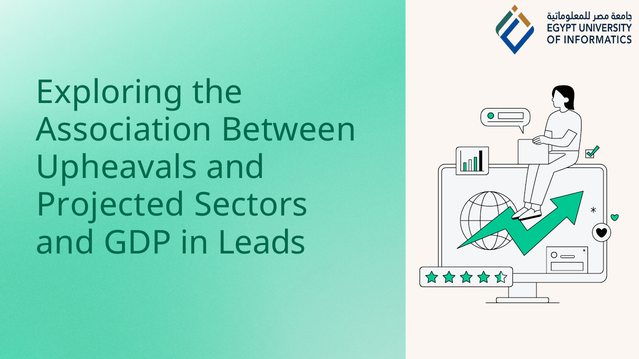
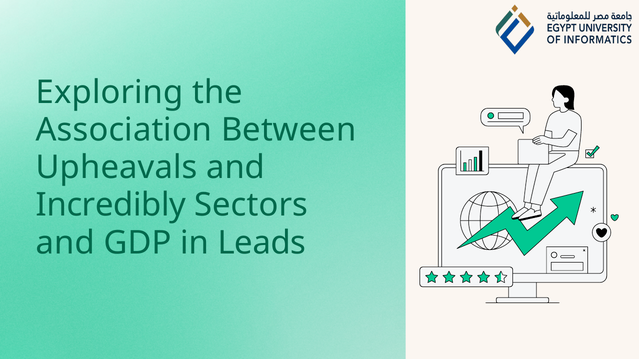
Projected: Projected -> Incredibly (111, 205)
